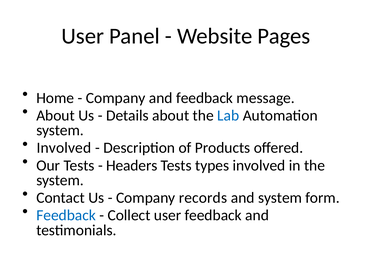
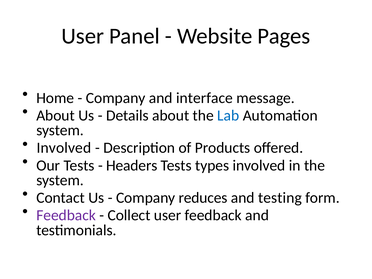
and feedback: feedback -> interface (204, 98)
records: records -> reduces (203, 198)
and system: system -> testing (280, 198)
Feedback colour: blue -> purple (66, 215)
